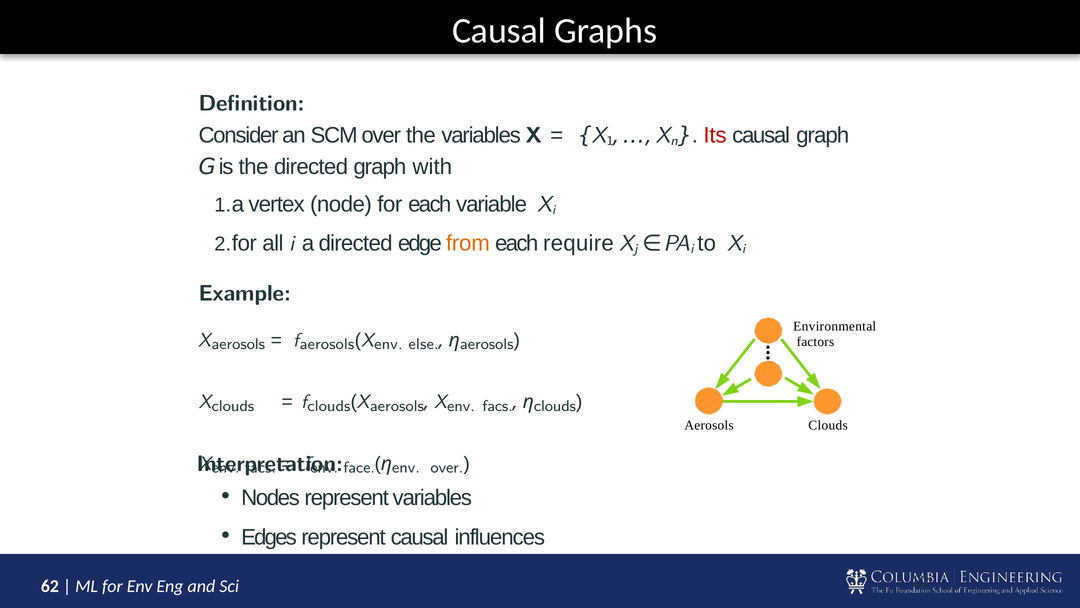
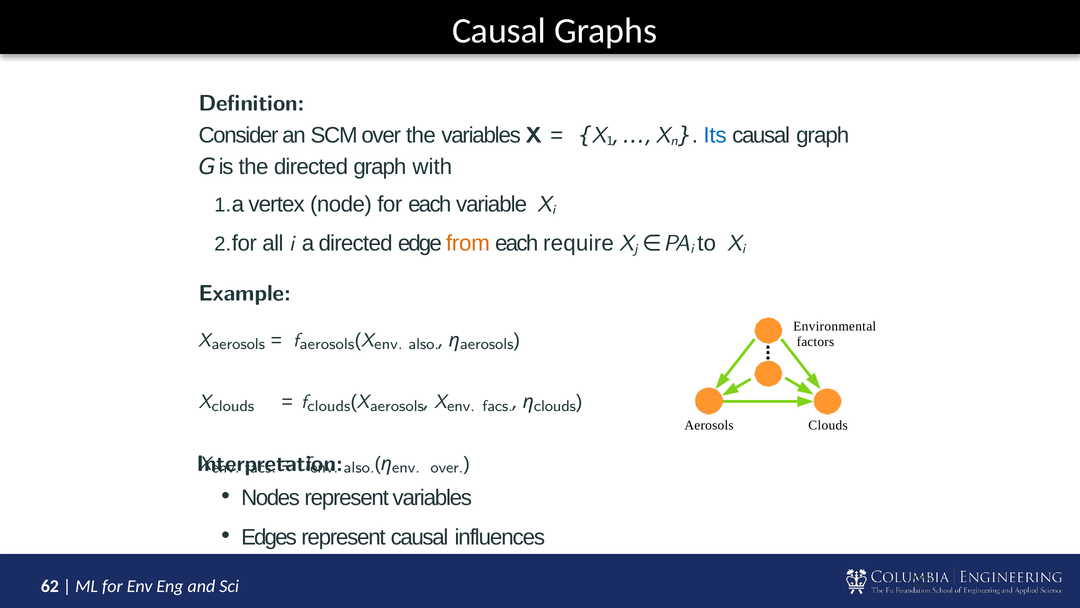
Its colour: red -> blue (715, 135)
else: else -> also (424, 344)
face: face -> also (359, 467)
